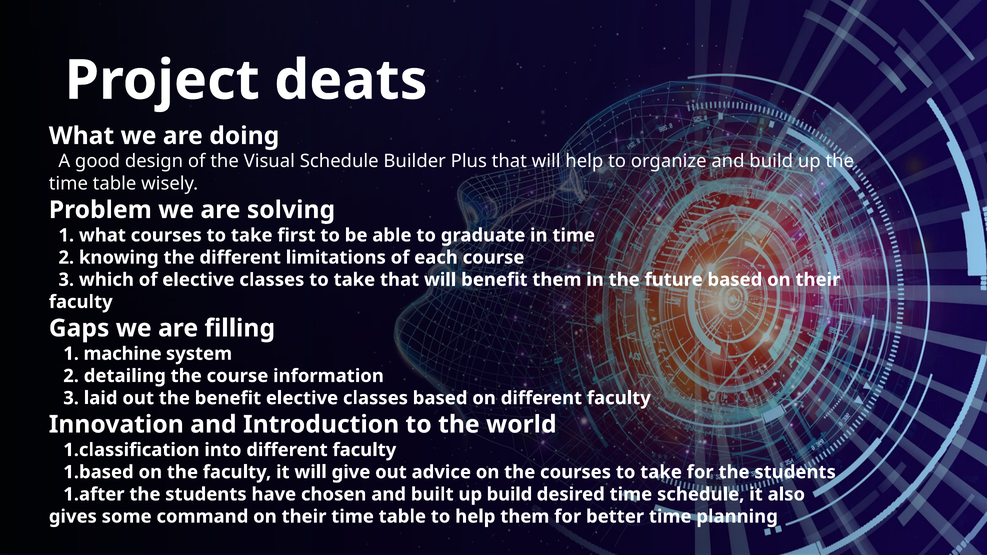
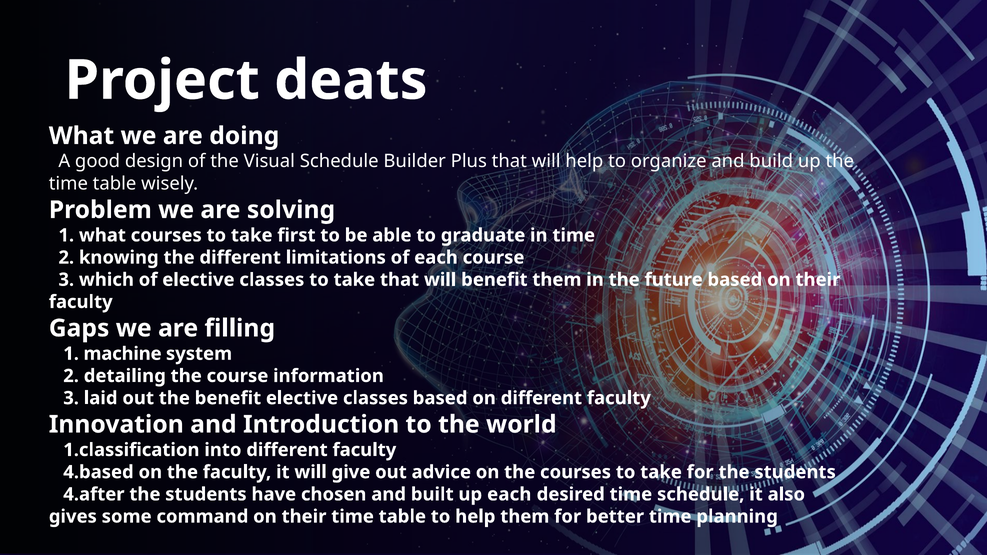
1.based: 1.based -> 4.based (98, 472)
1.after: 1.after -> 4.after (94, 494)
up build: build -> each (509, 494)
